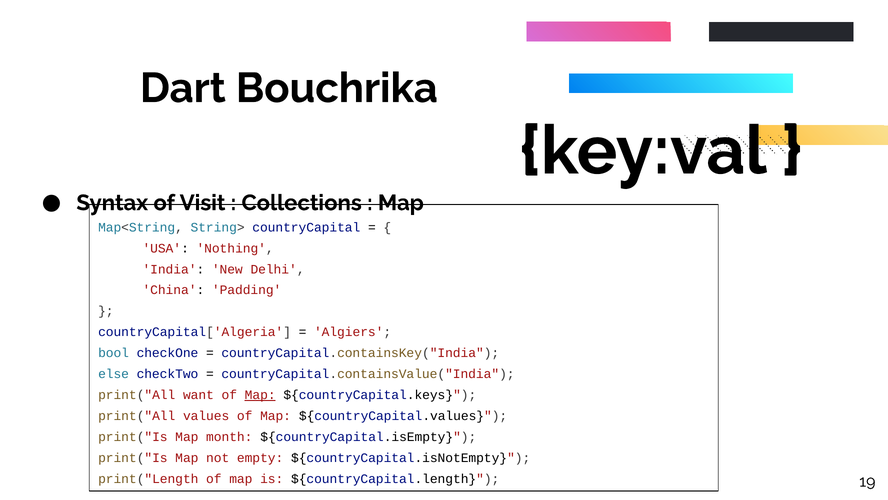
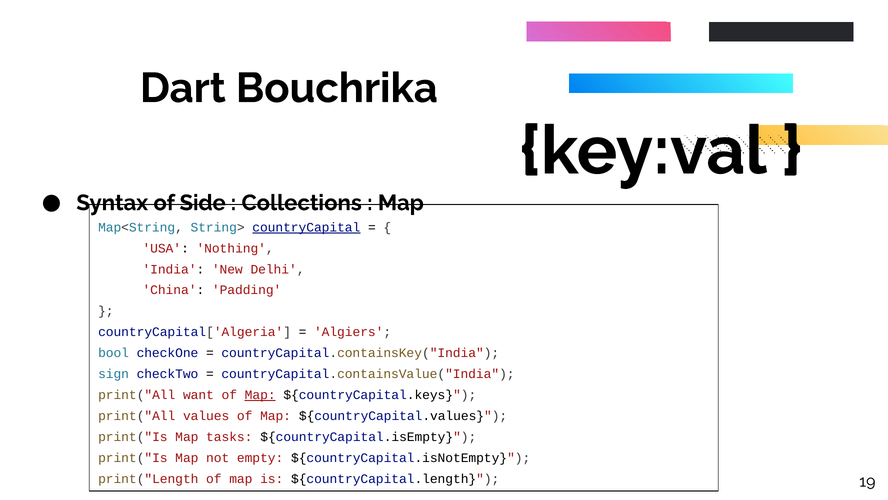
Visit: Visit -> Side (203, 203)
countryCapital underline: none -> present (306, 227)
else: else -> sign (114, 374)
month: month -> tasks (229, 437)
